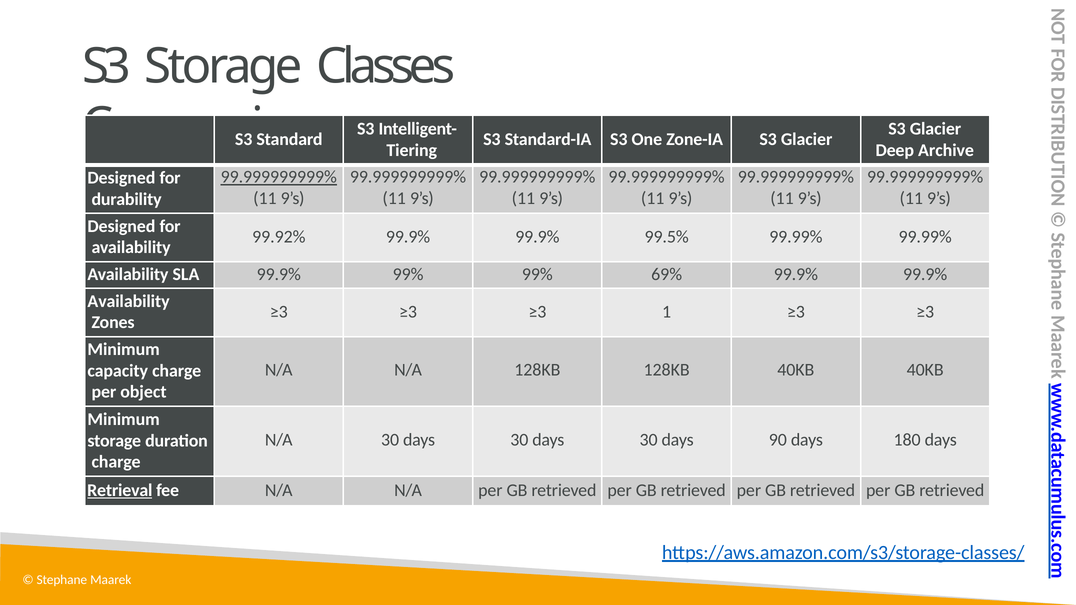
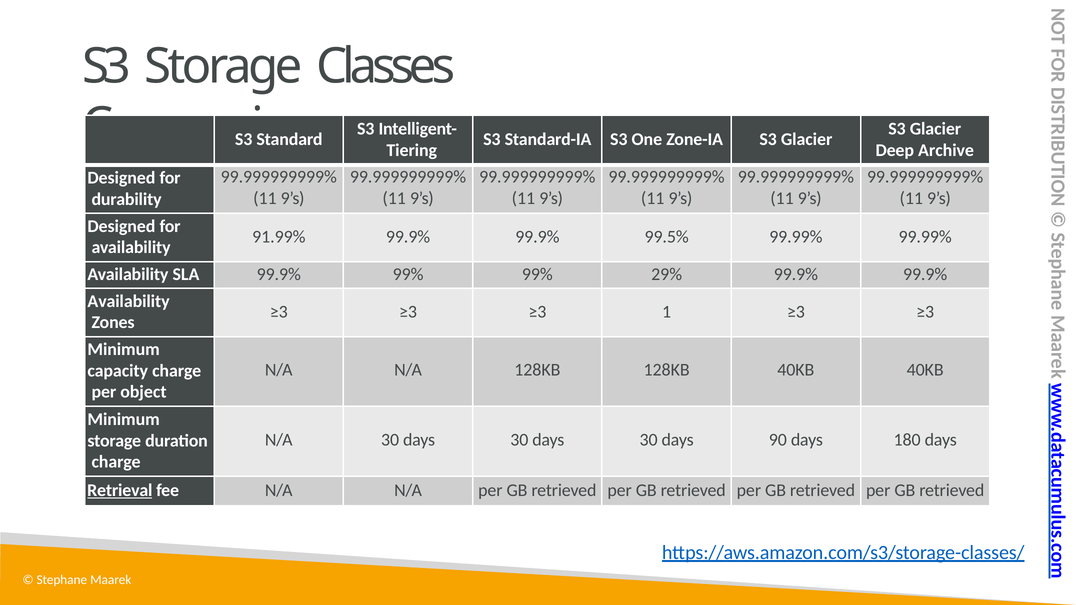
99.999999999% underline: present -> none (279, 177)
99.92%: 99.92% -> 91.99% (279, 237)
69%: 69% -> 29% (667, 274)
